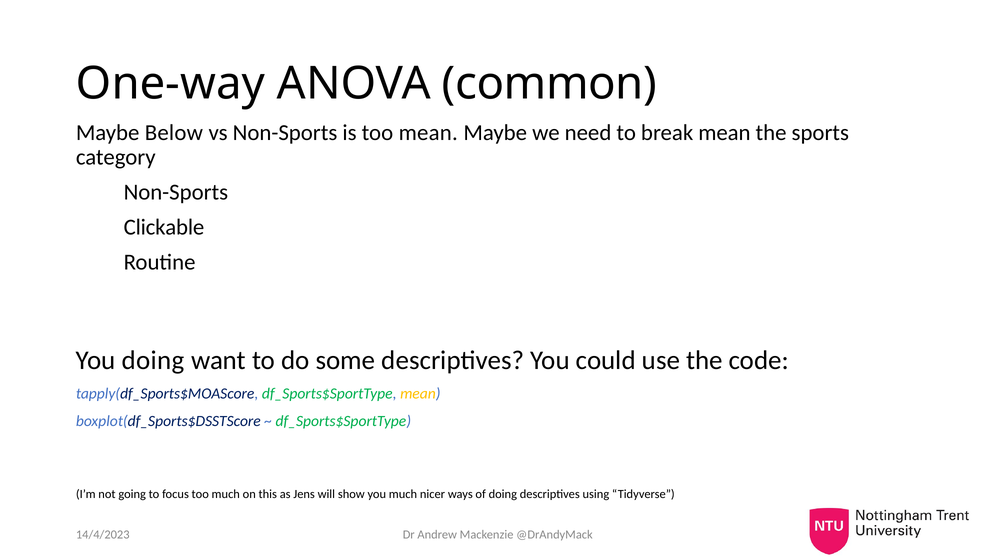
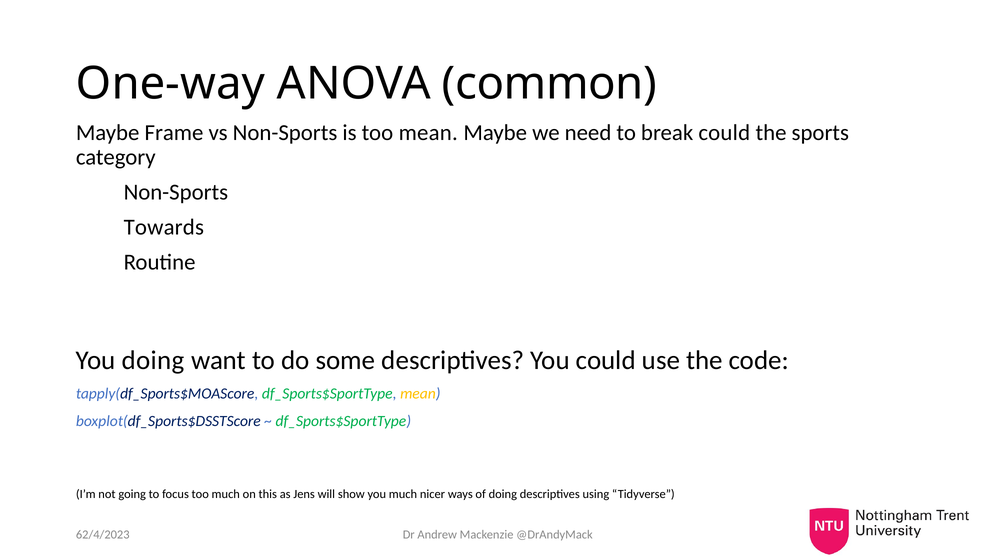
Below: Below -> Frame (174, 133)
break mean: mean -> could (724, 133)
Clickable: Clickable -> Towards (164, 227)
14/4/2023: 14/4/2023 -> 62/4/2023 (103, 535)
